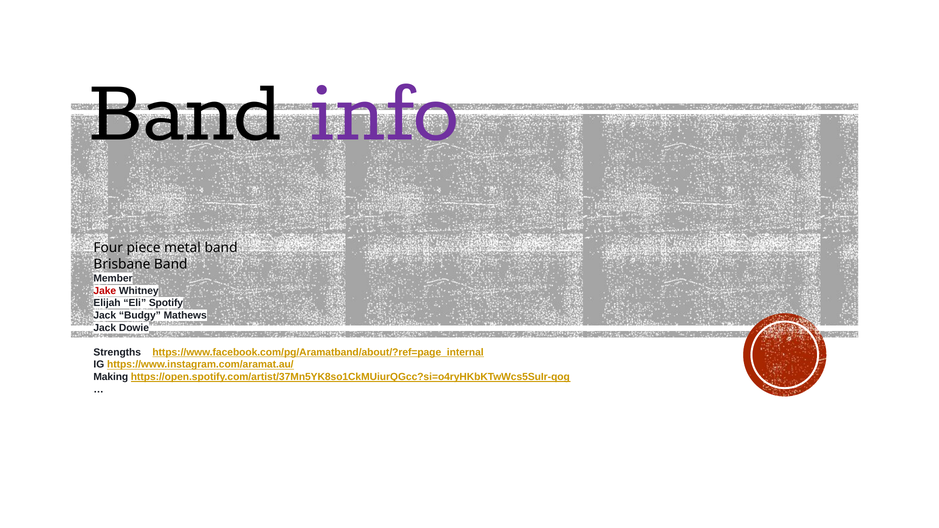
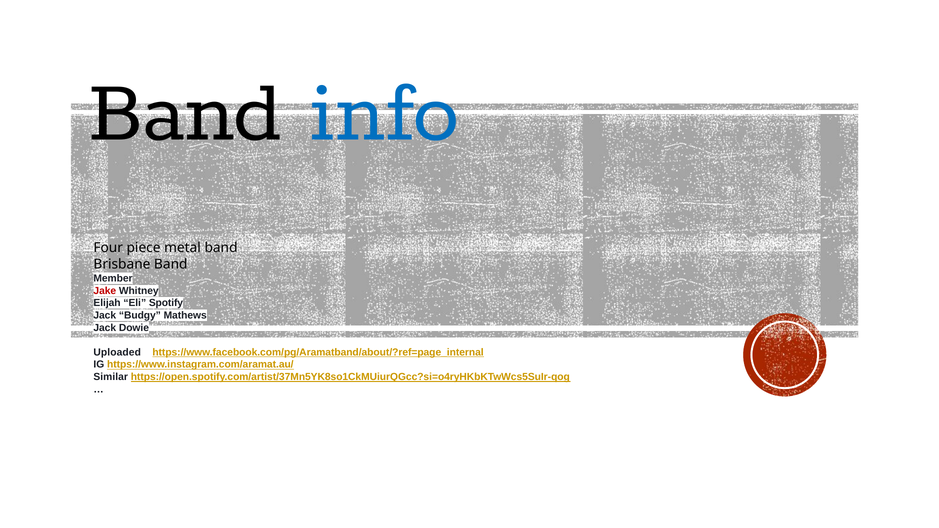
info colour: purple -> blue (384, 109)
Strengths: Strengths -> Uploaded (117, 352)
Making: Making -> Similar (111, 377)
